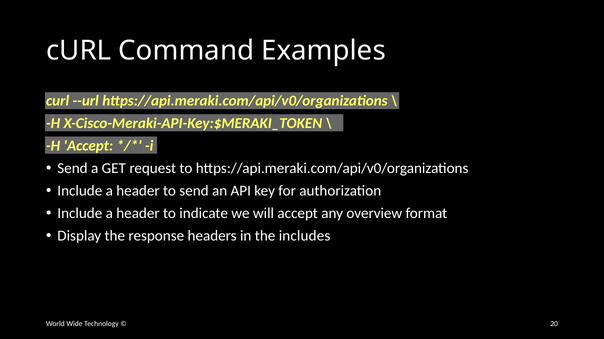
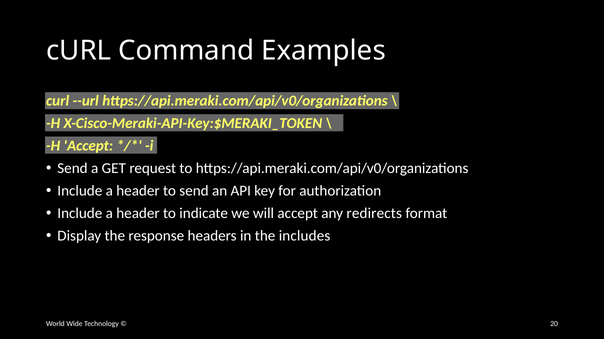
overview: overview -> redirects (374, 214)
